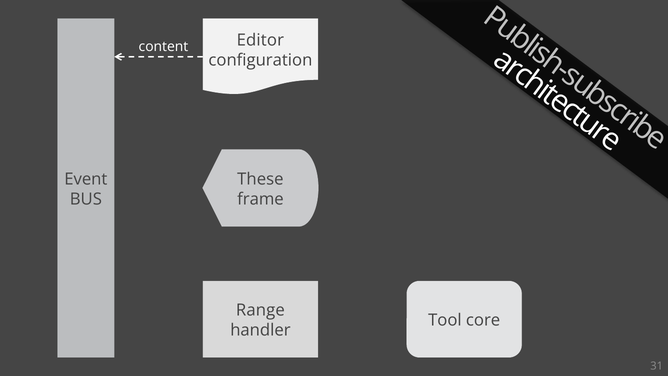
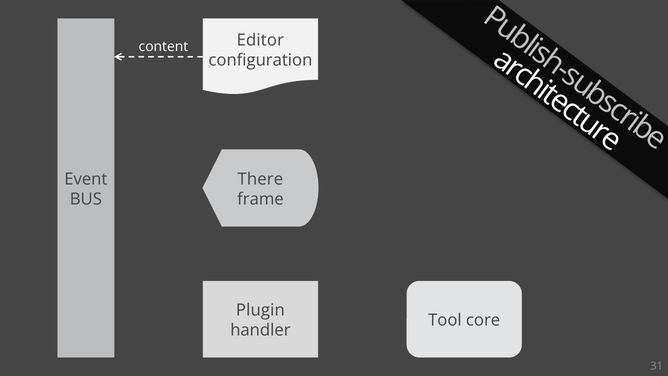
These: These -> There (260, 179)
Range: Range -> Plugin (260, 310)
